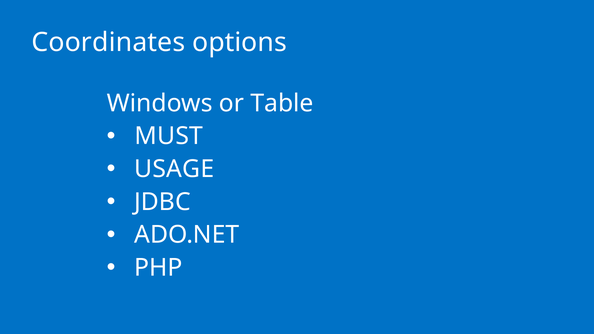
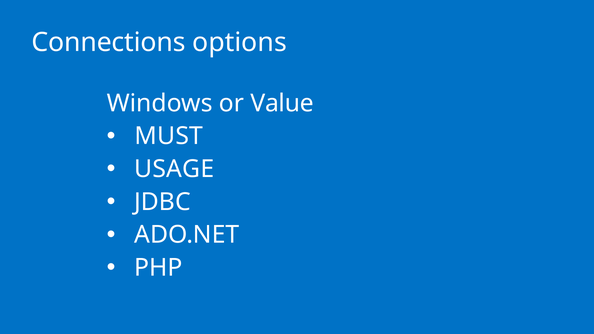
Coordinates: Coordinates -> Connections (108, 42)
Table: Table -> Value (282, 103)
